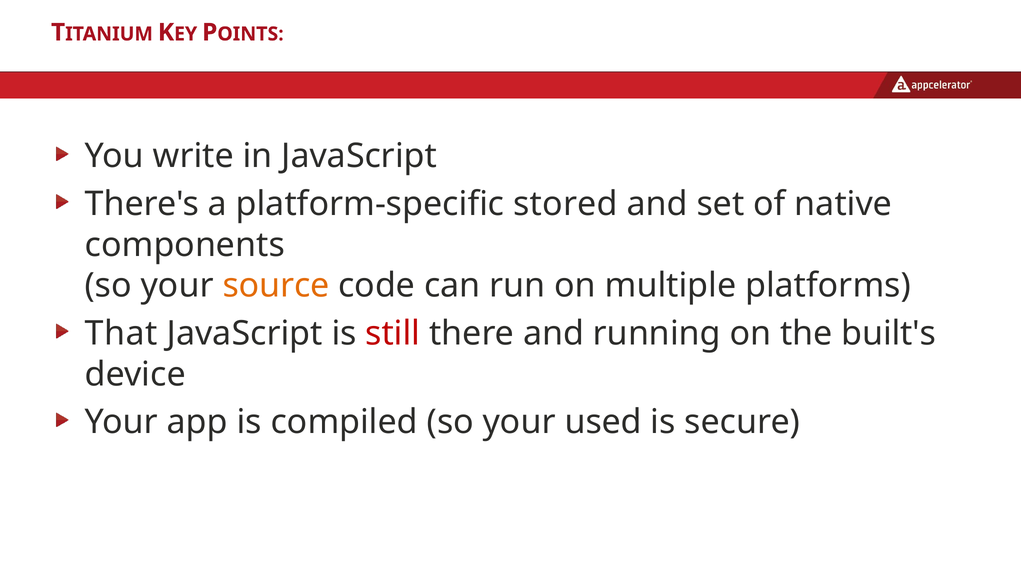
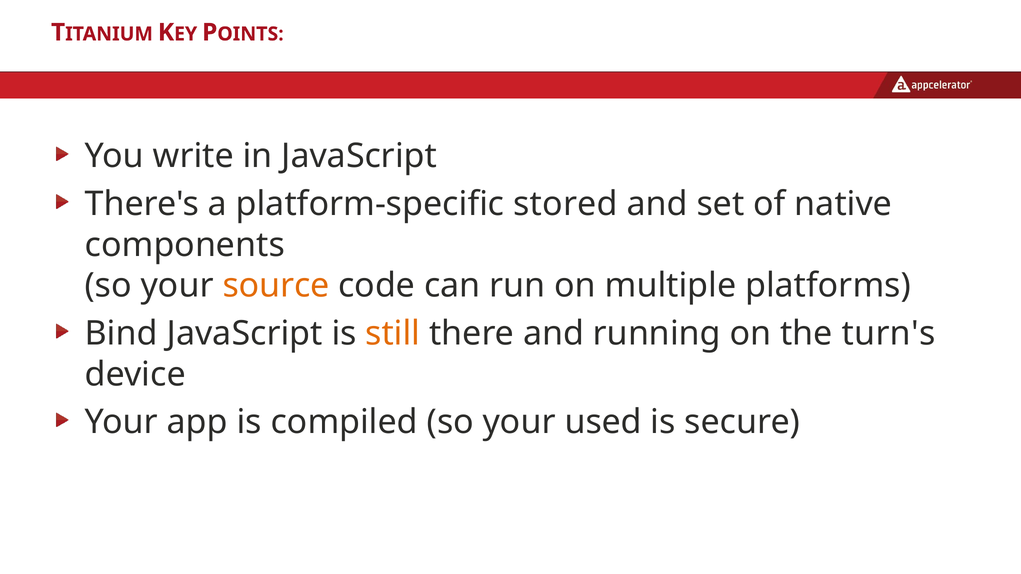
That: That -> Bind (121, 334)
still colour: red -> orange (393, 334)
built's: built's -> turn's (889, 334)
